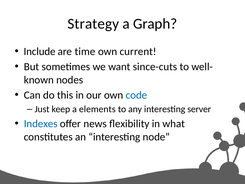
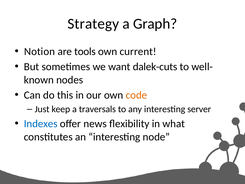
Include: Include -> Notion (40, 51)
time: time -> tools (85, 51)
since-cuts: since-cuts -> dalek-cuts (155, 67)
code colour: blue -> orange (136, 95)
elements: elements -> traversals (97, 109)
